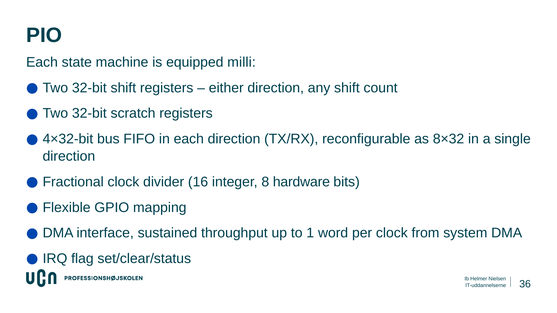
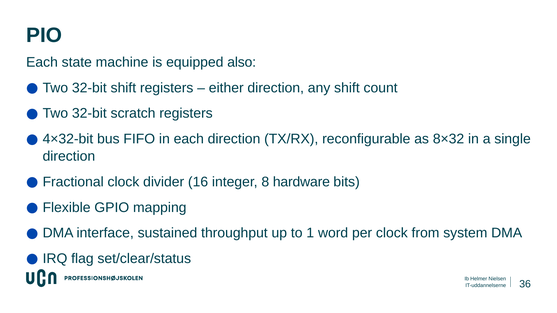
milli: milli -> also (242, 62)
